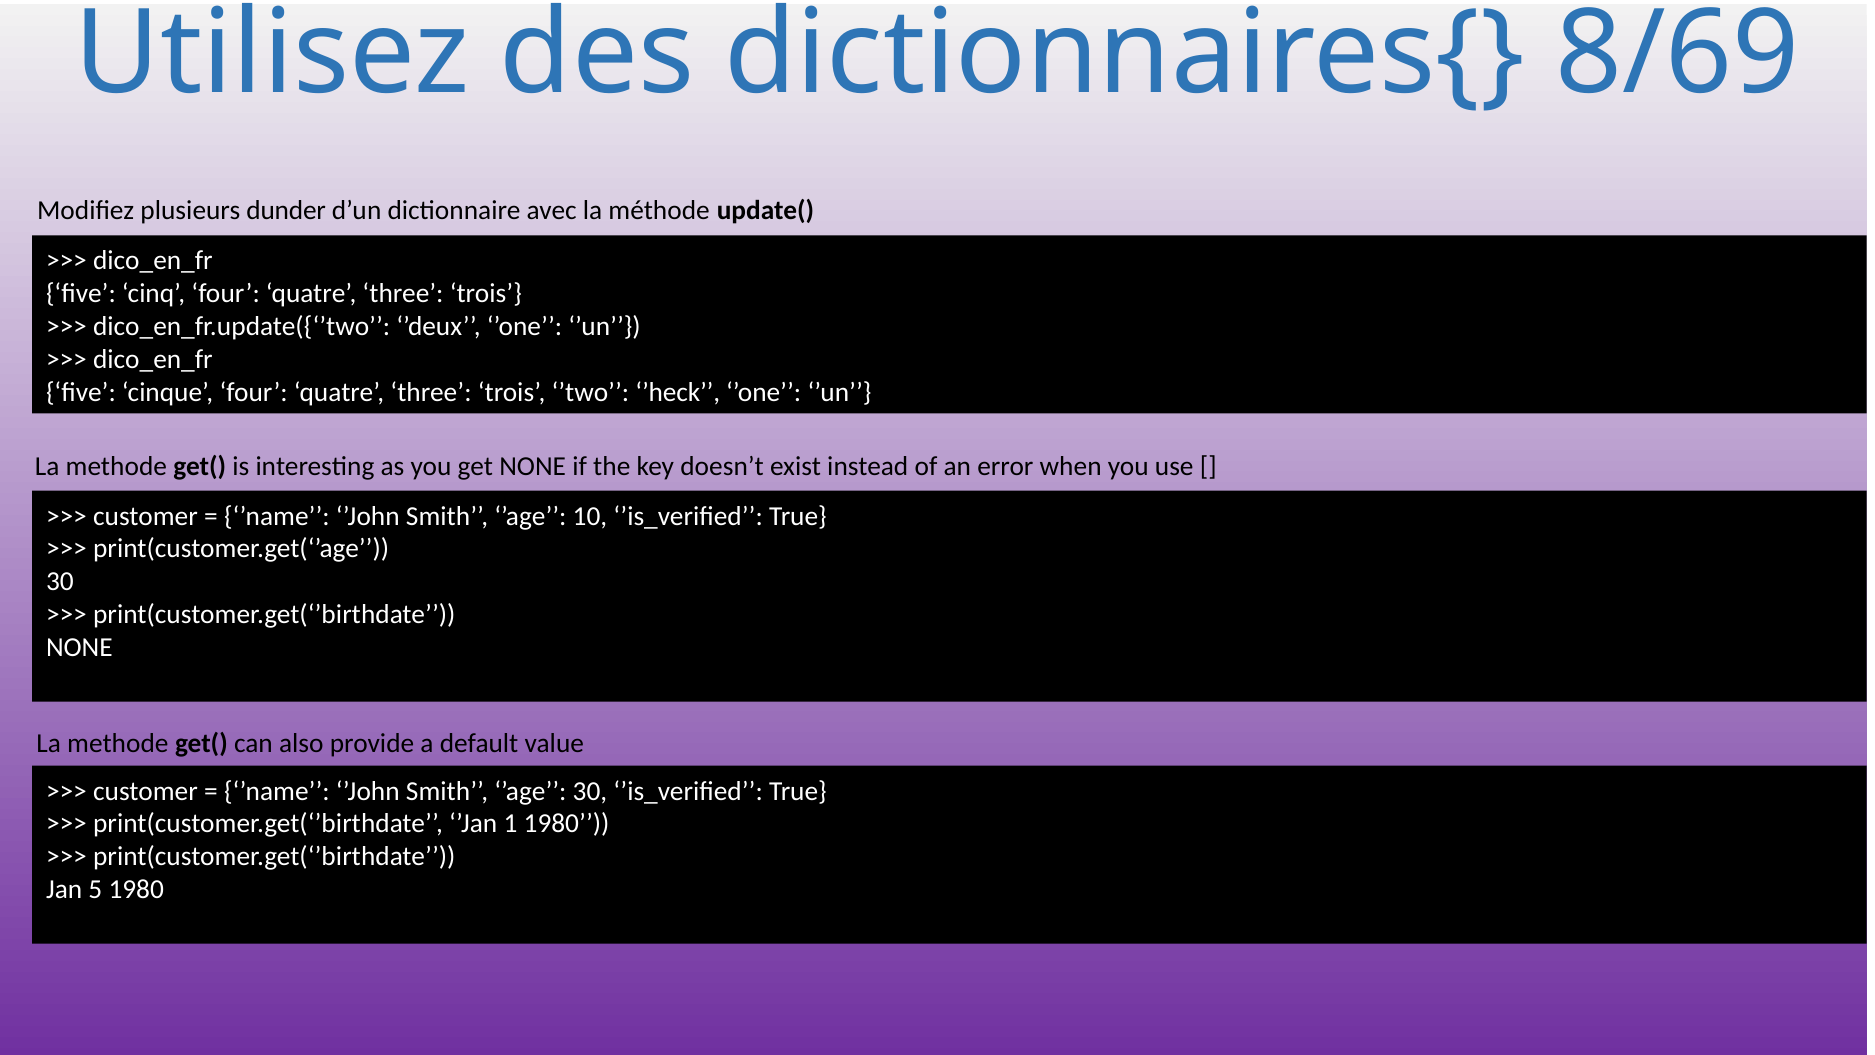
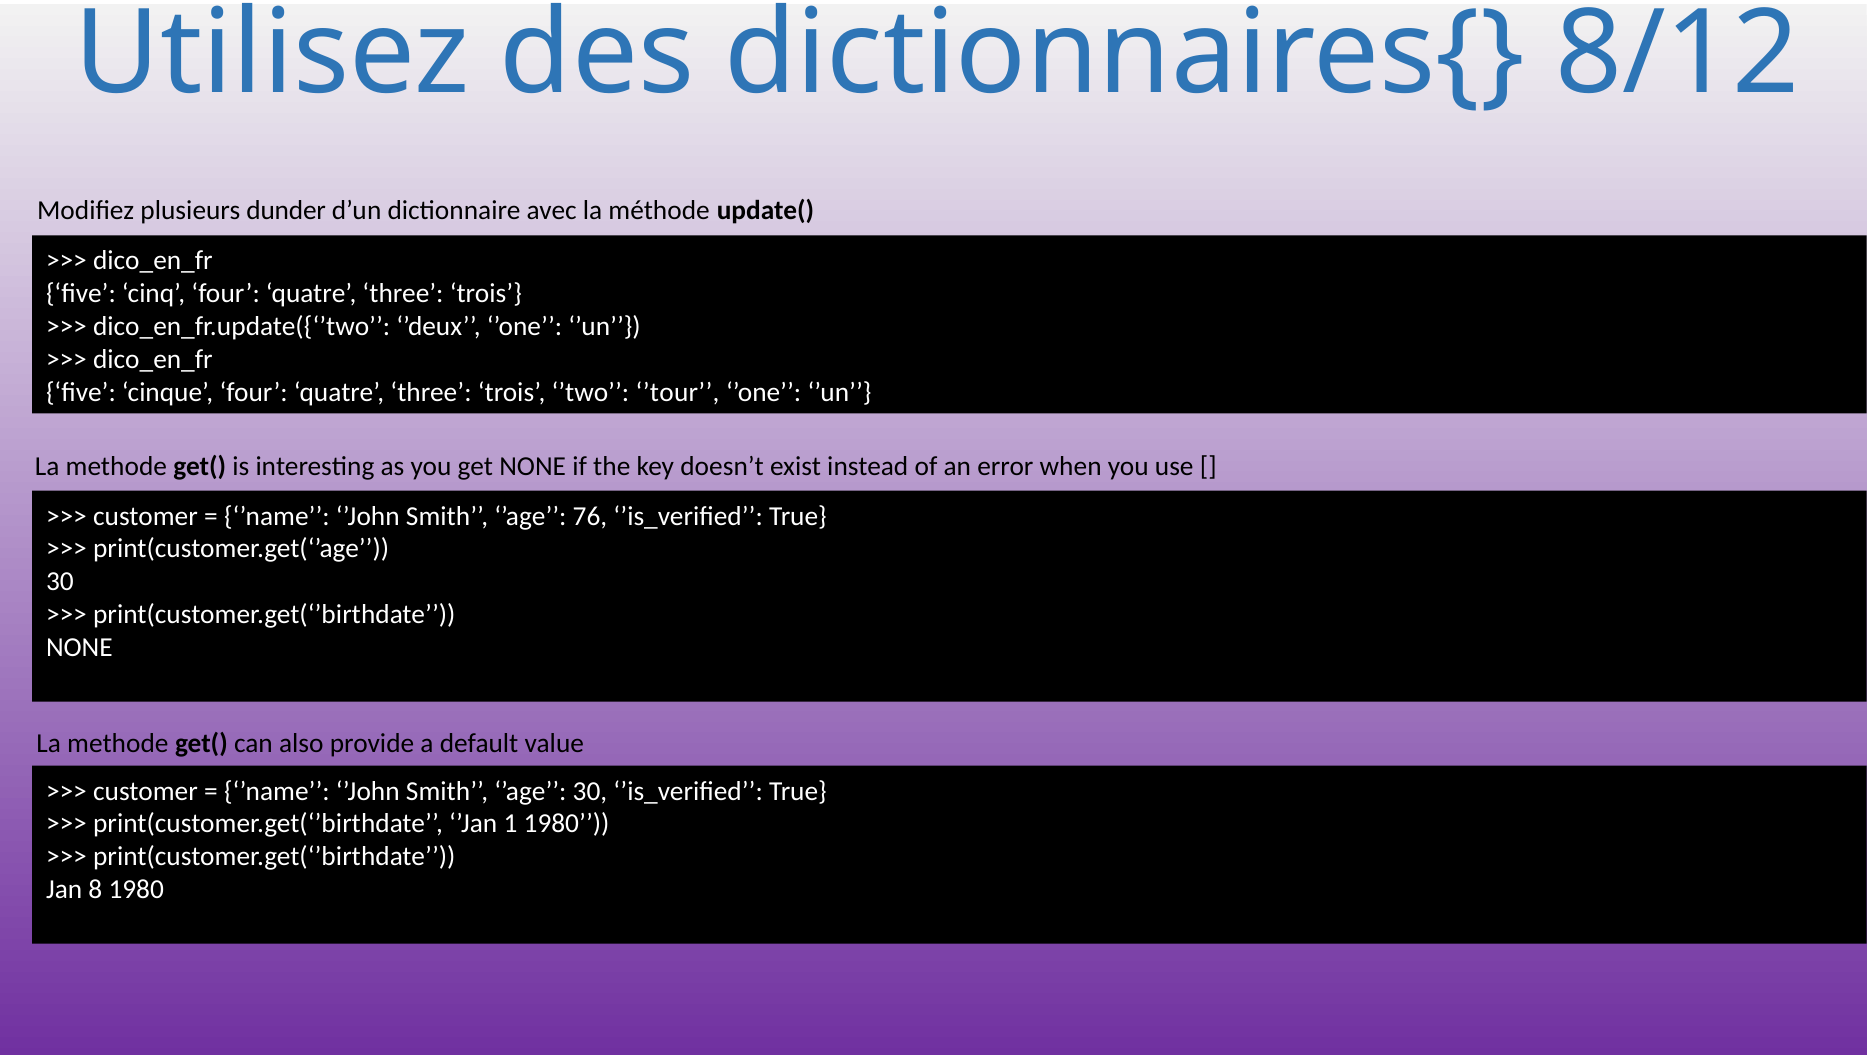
8/69: 8/69 -> 8/12 (1677, 54)
’heck: ’heck -> ’tour (678, 392)
10: 10 -> 76 (590, 516)
5: 5 -> 8 (95, 889)
